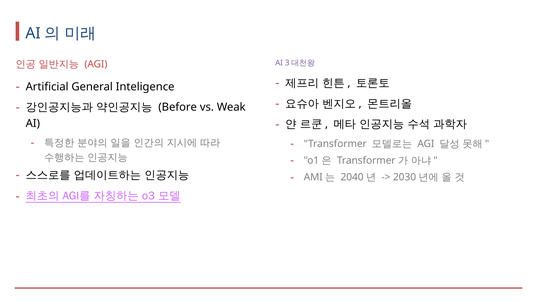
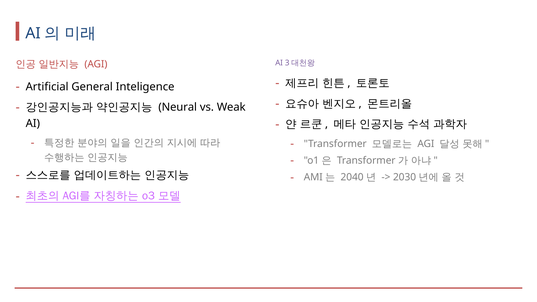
Before: Before -> Neural (178, 107)
